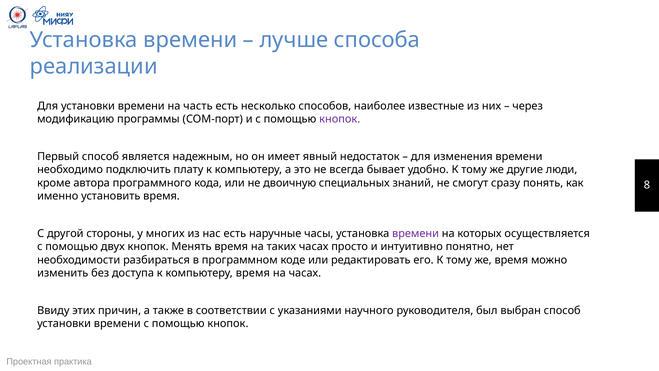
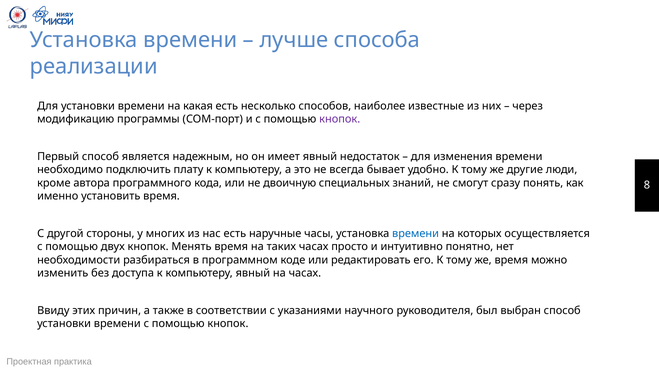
часть: часть -> какая (198, 106)
времени colour: purple -> blue (416, 233)
компьютеру время: время -> явный (253, 273)
